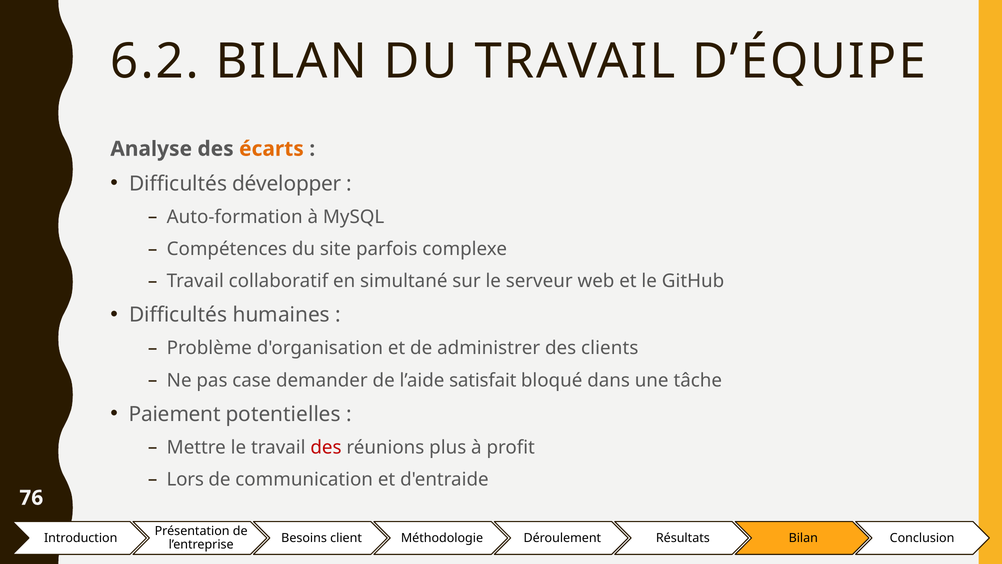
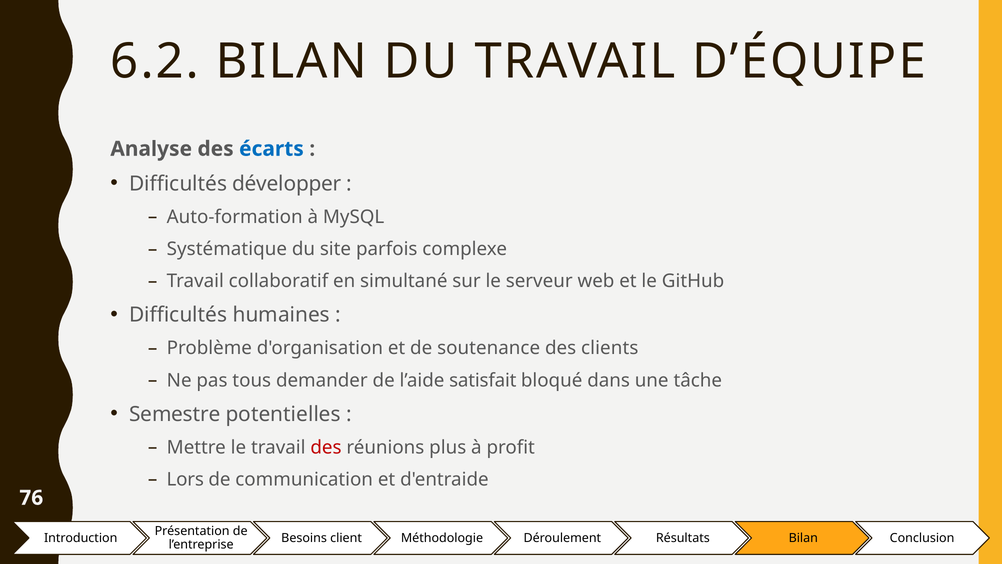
écarts colour: orange -> blue (271, 149)
Compétences: Compétences -> Systématique (227, 249)
administrer: administrer -> soutenance (489, 348)
case: case -> tous (252, 380)
Paiement: Paiement -> Semestre (175, 414)
